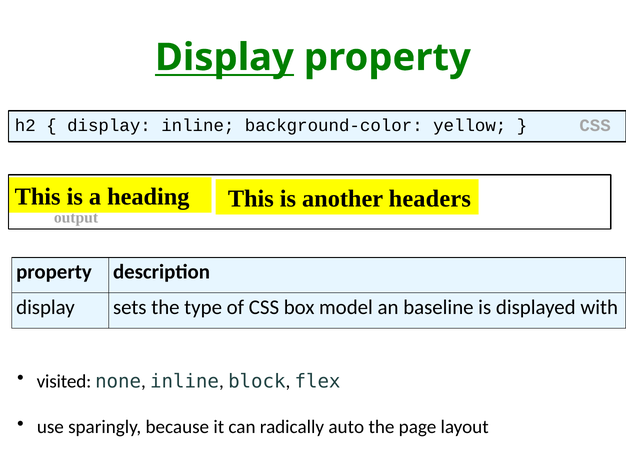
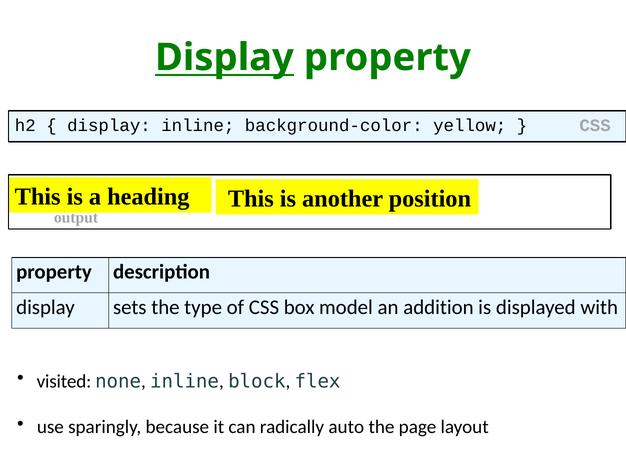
headers: headers -> position (430, 199)
baseline: baseline -> addition (438, 308)
